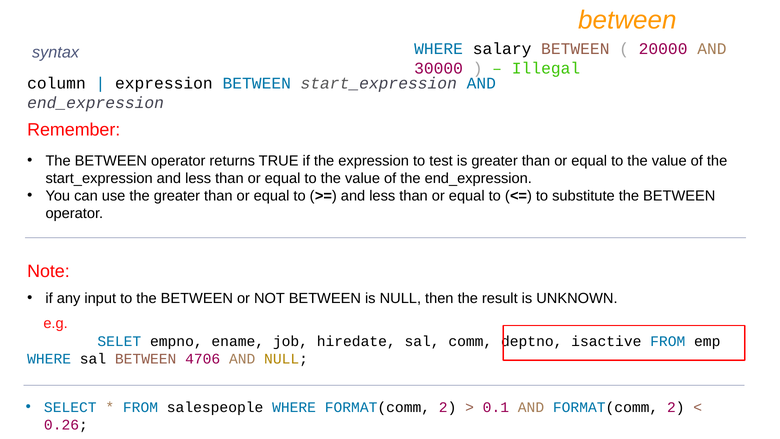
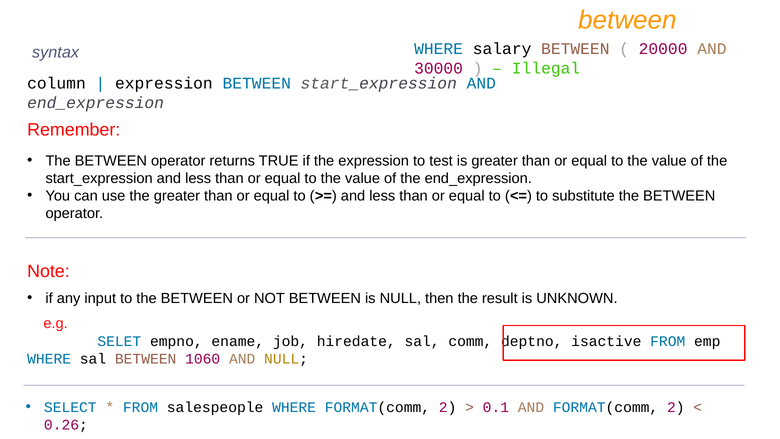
4706: 4706 -> 1060 (203, 359)
